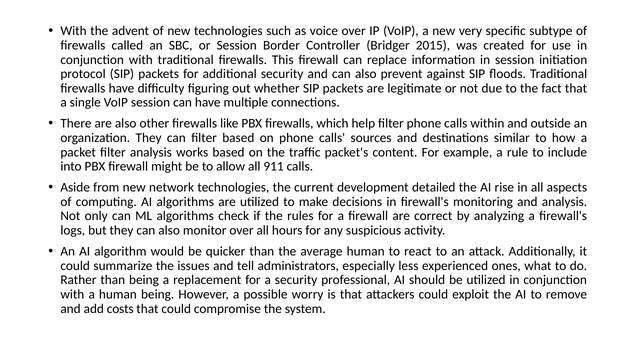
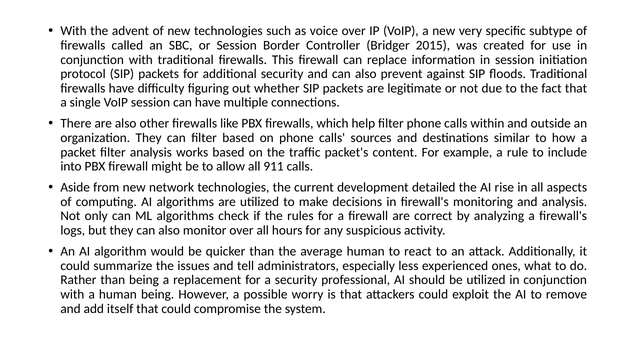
costs: costs -> itself (120, 308)
